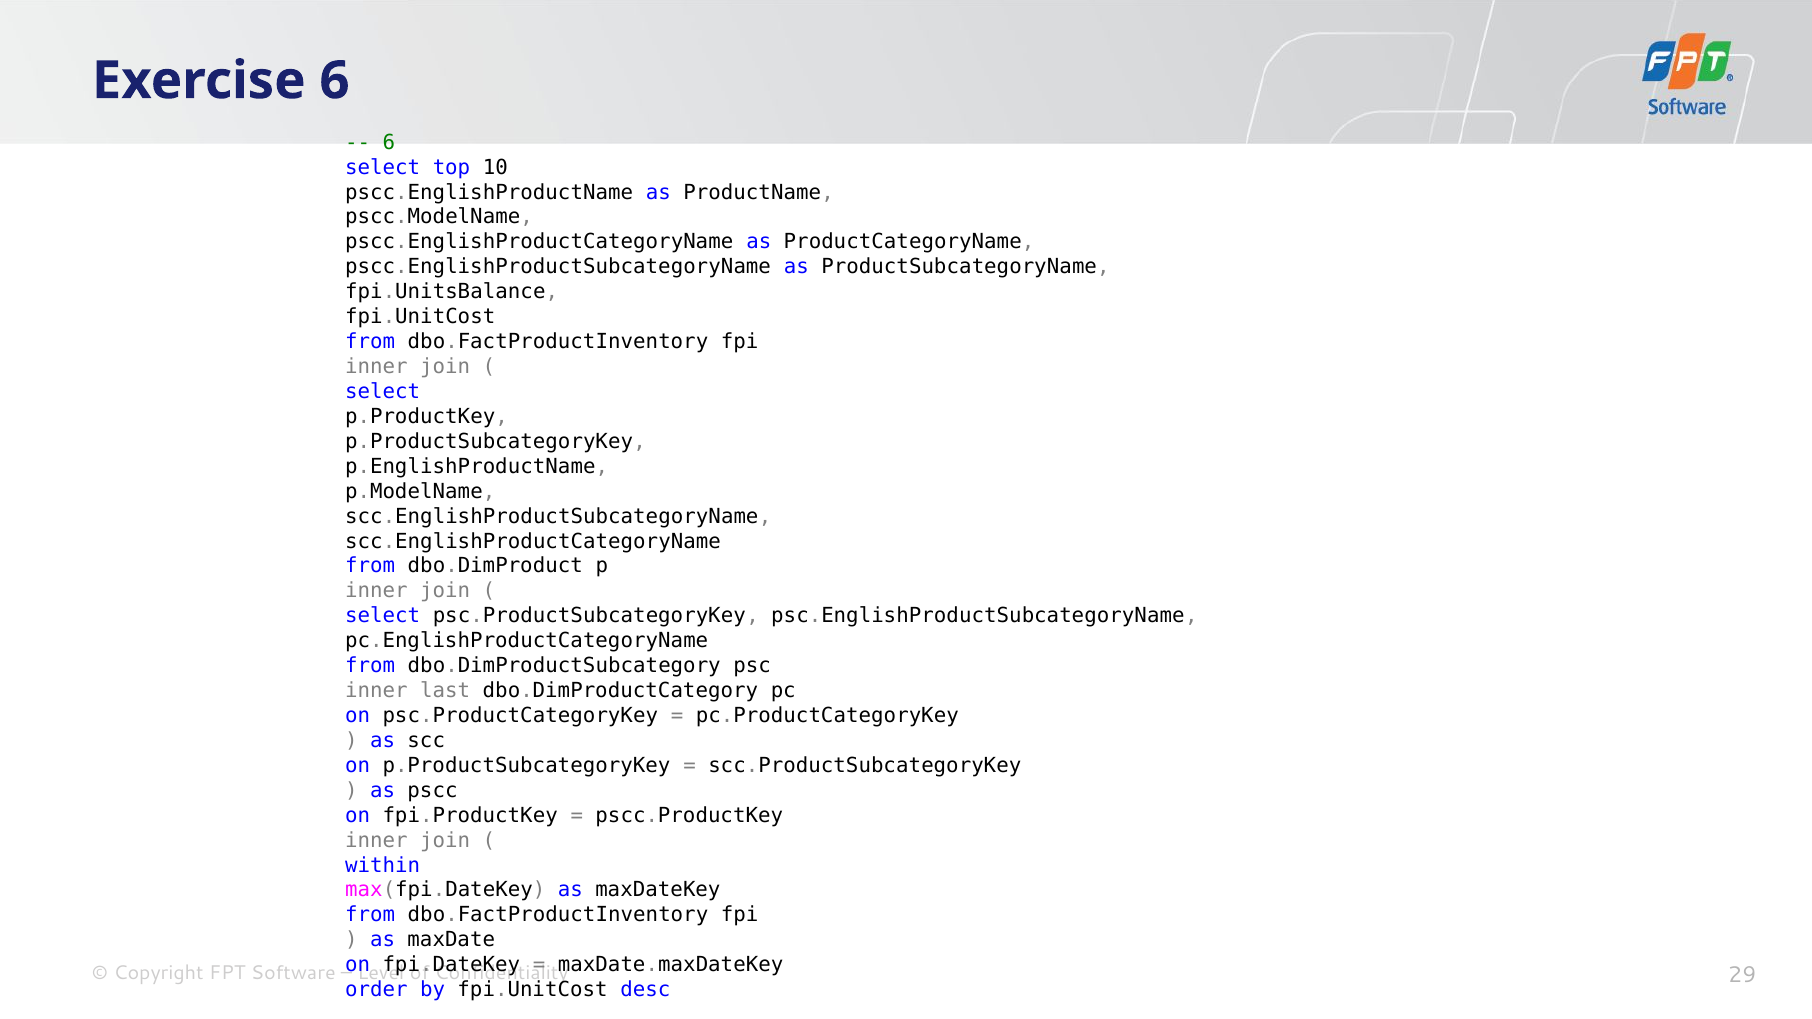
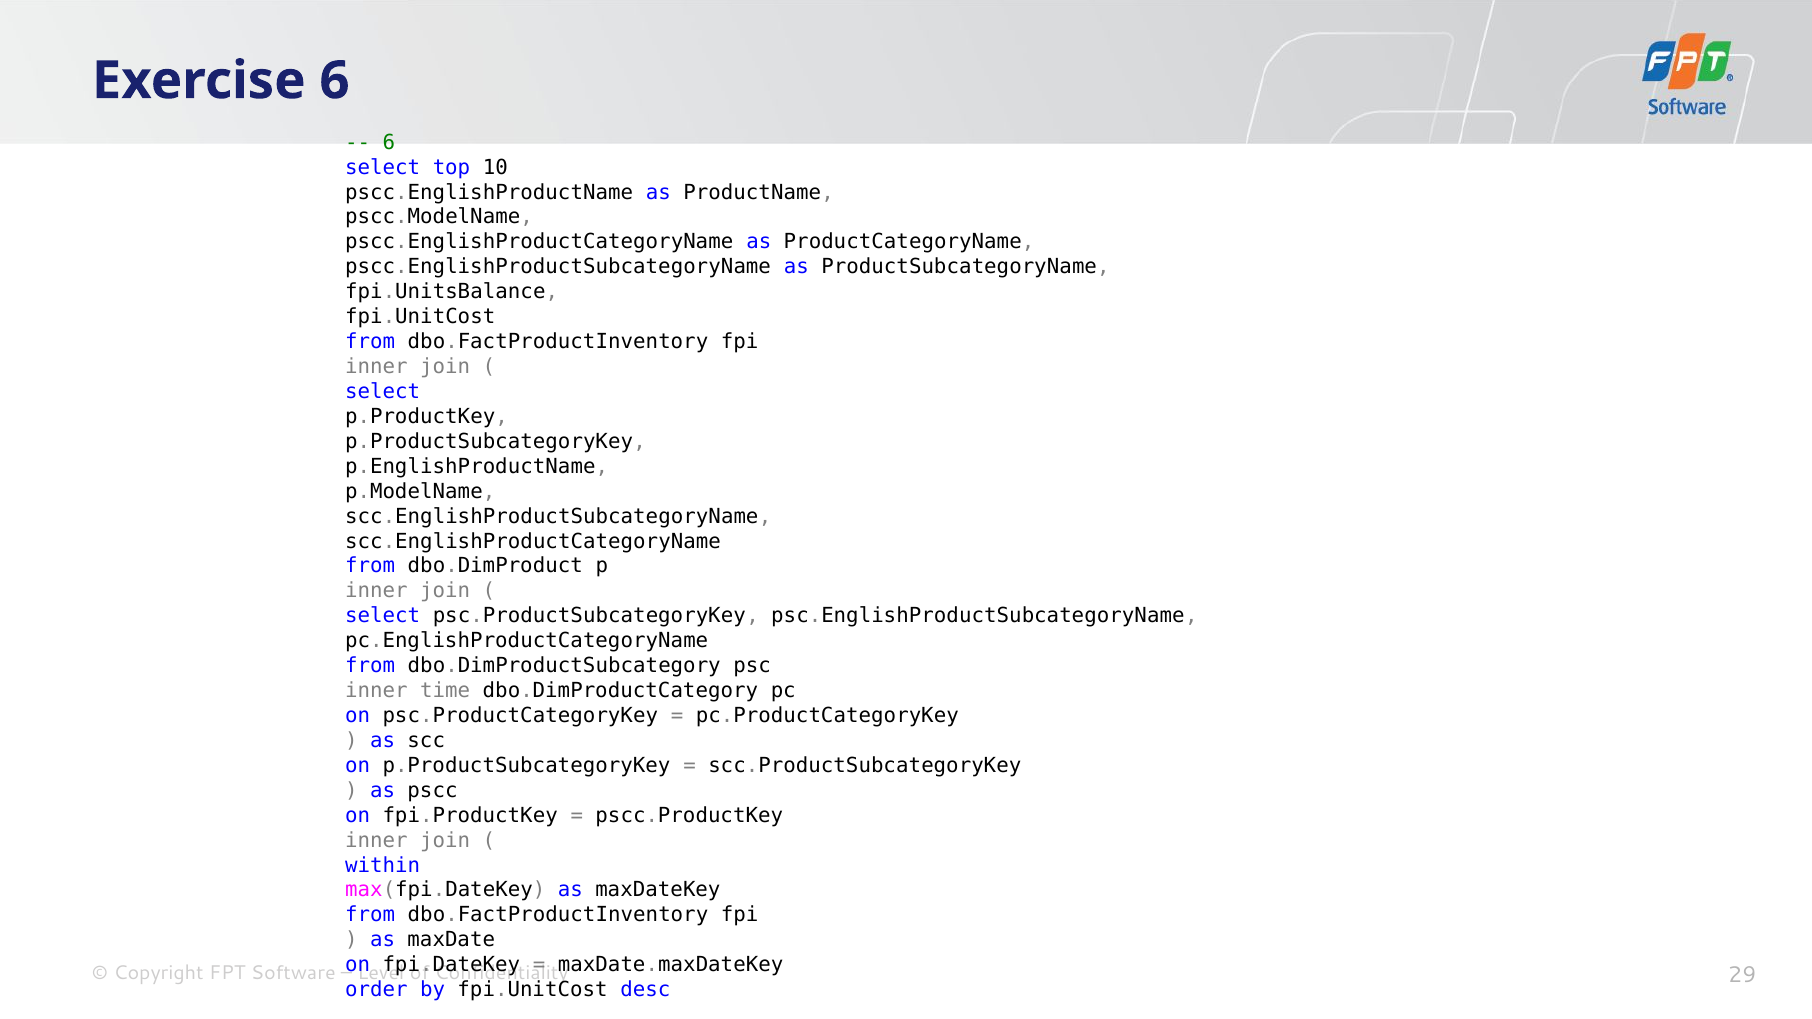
last: last -> time (445, 691)
